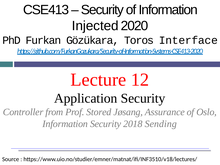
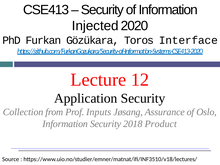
Controller: Controller -> Collection (23, 112)
Stored: Stored -> Inputs (99, 112)
Sending: Sending -> Product (161, 124)
